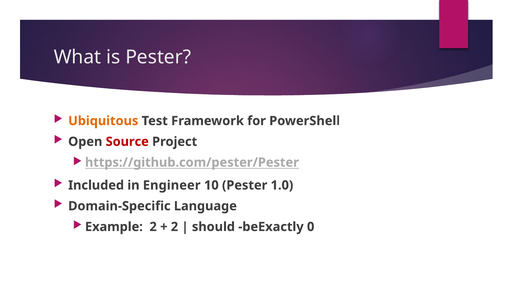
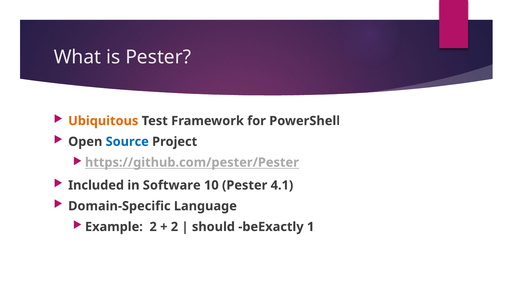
Source colour: red -> blue (127, 141)
Engineer: Engineer -> Software (172, 185)
1.0: 1.0 -> 4.1 (282, 185)
0: 0 -> 1 (311, 226)
